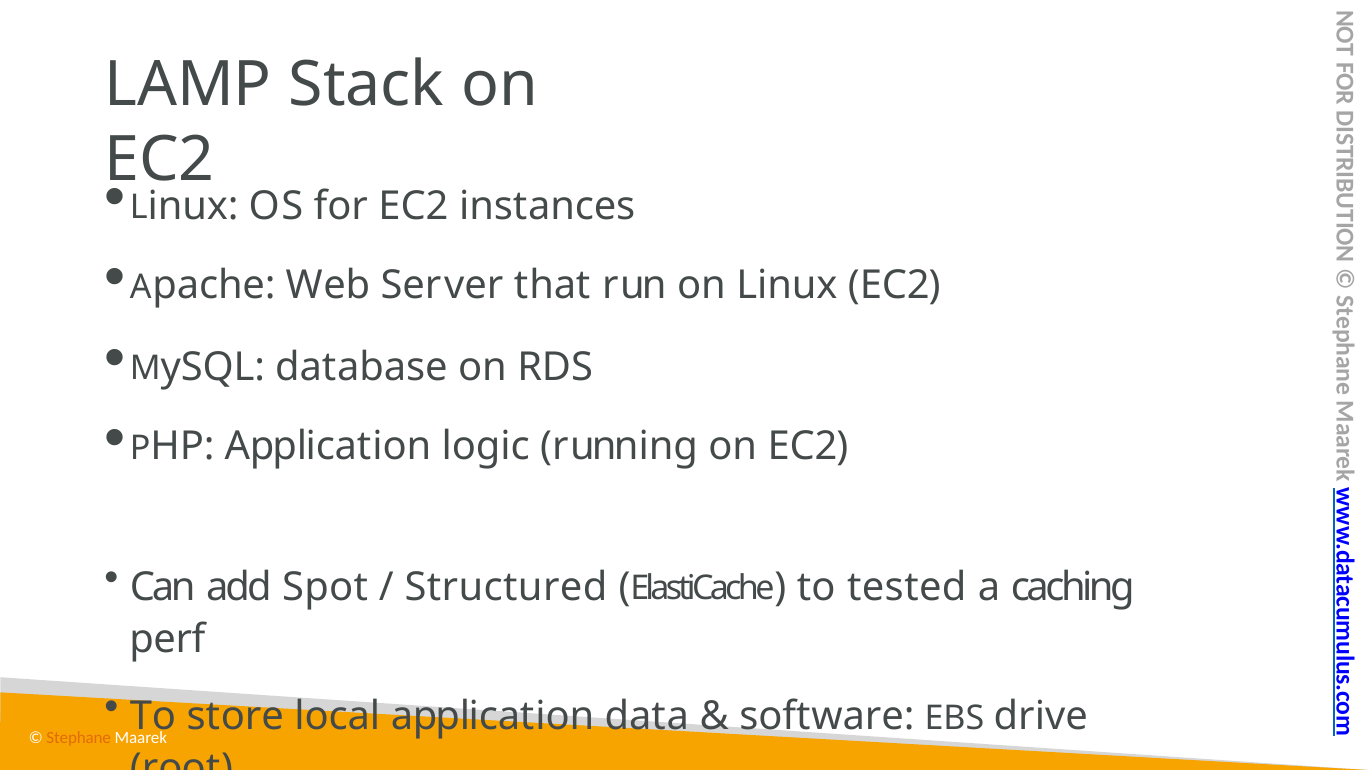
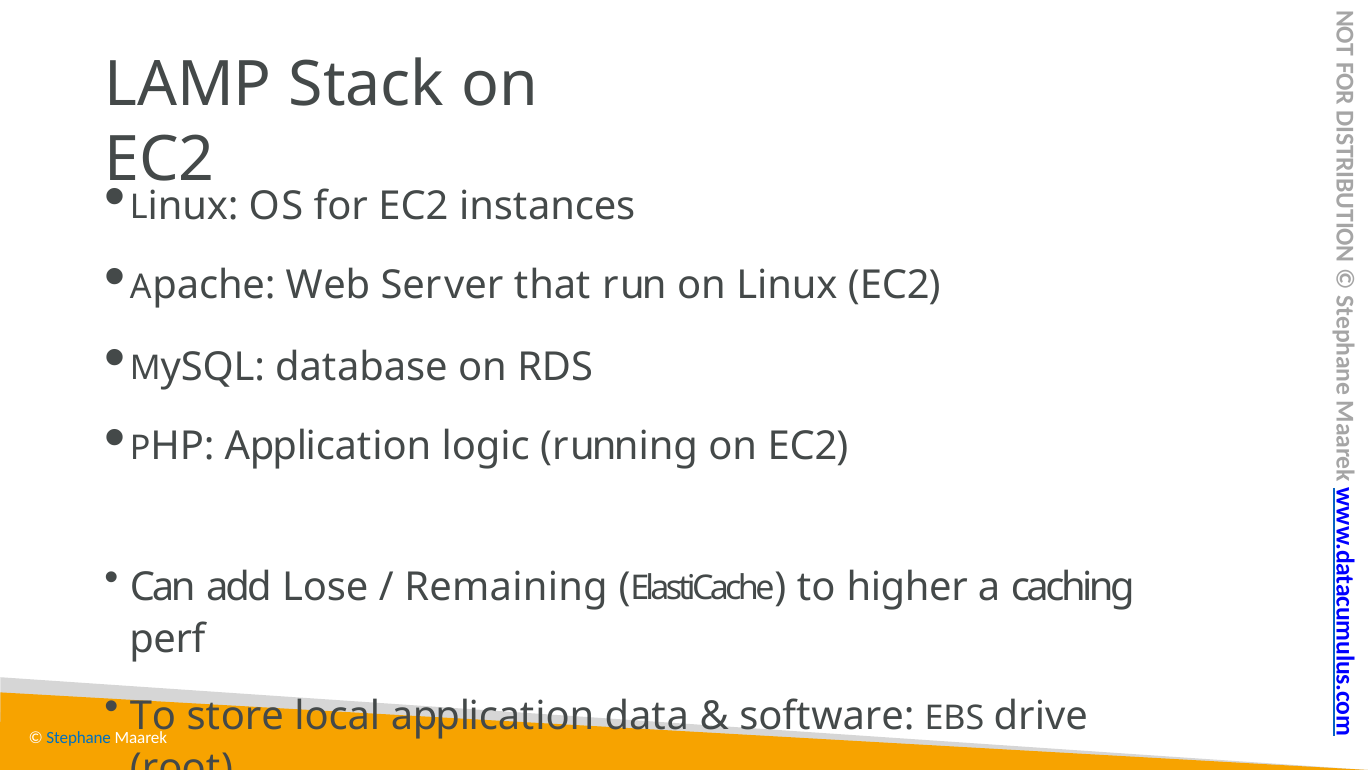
Spot: Spot -> Lose (325, 587)
Structured: Structured -> Remaining (506, 587)
tested: tested -> higher (907, 587)
Stephane colour: orange -> blue (79, 738)
